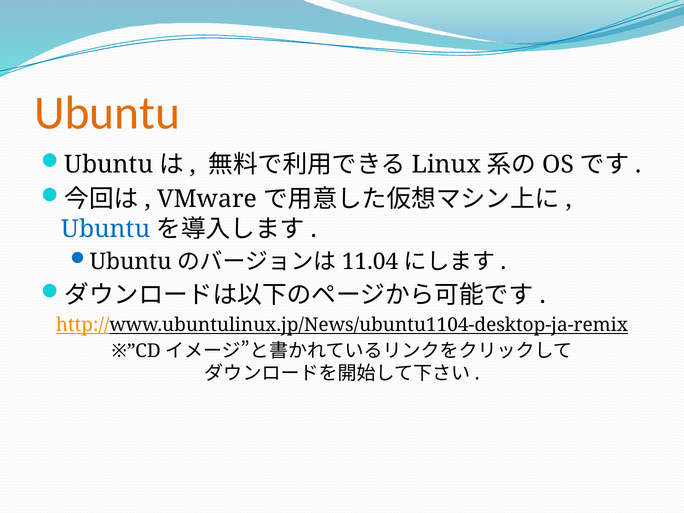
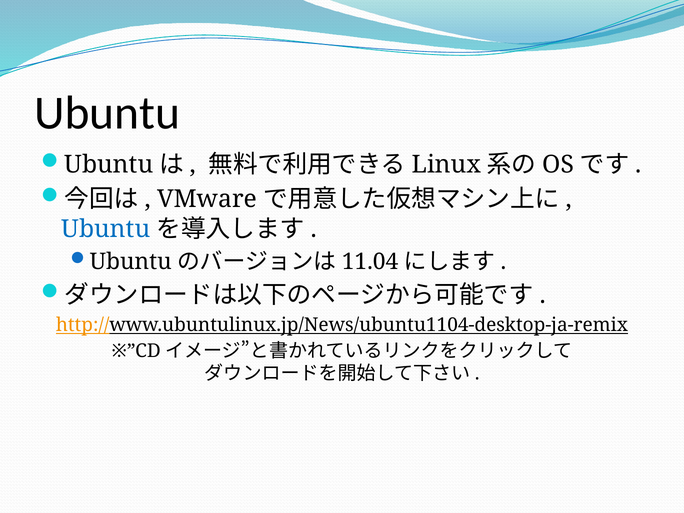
Ubuntu colour: orange -> black (107, 113)
